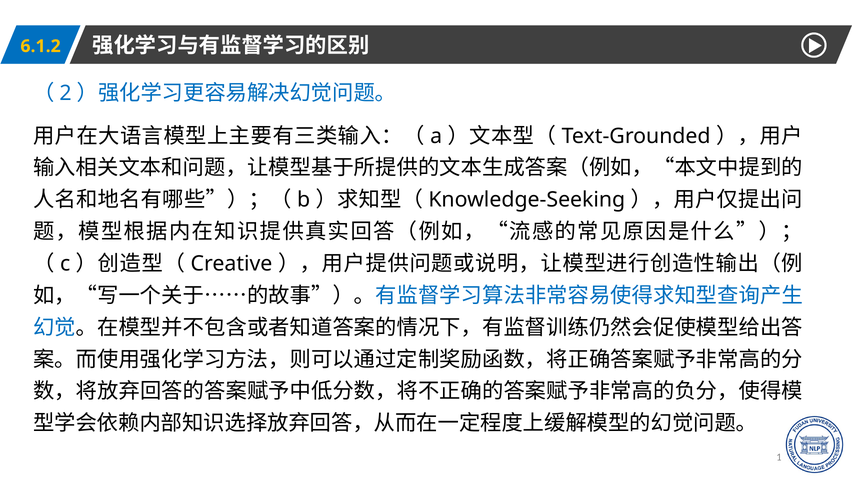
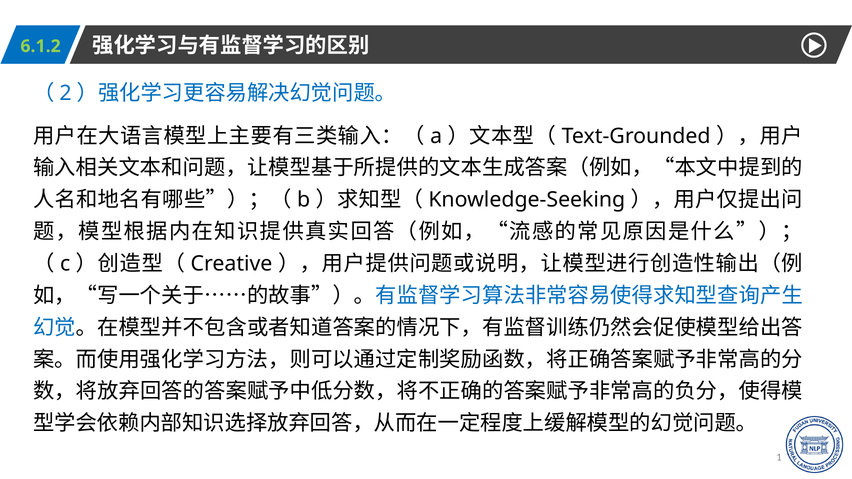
6.1.2 colour: yellow -> light green (41, 46)
